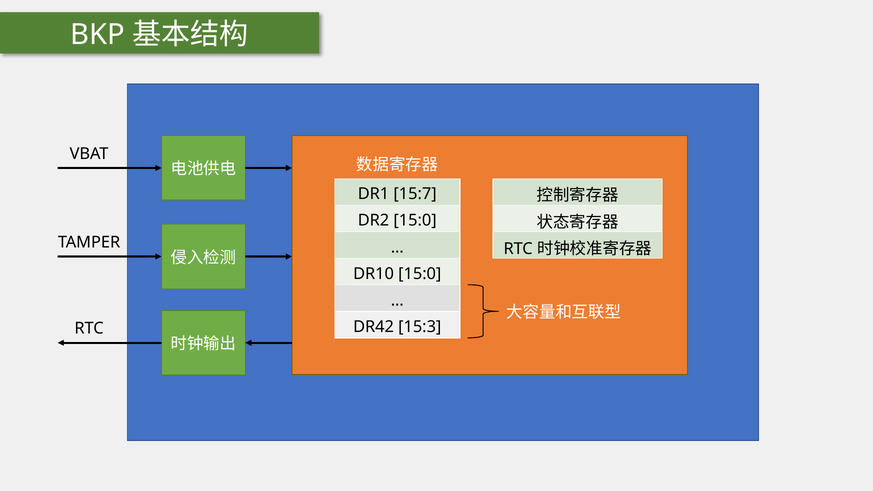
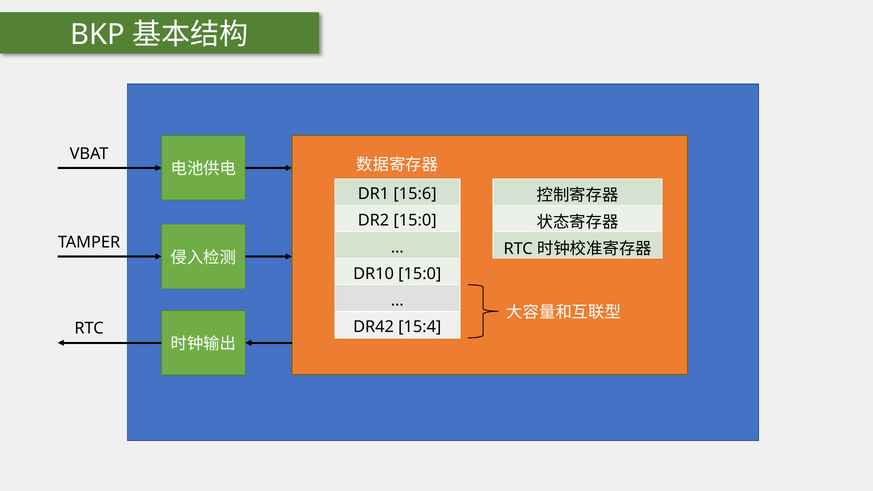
15:7: 15:7 -> 15:6 (415, 194)
15:3: 15:3 -> 15:4 (420, 327)
